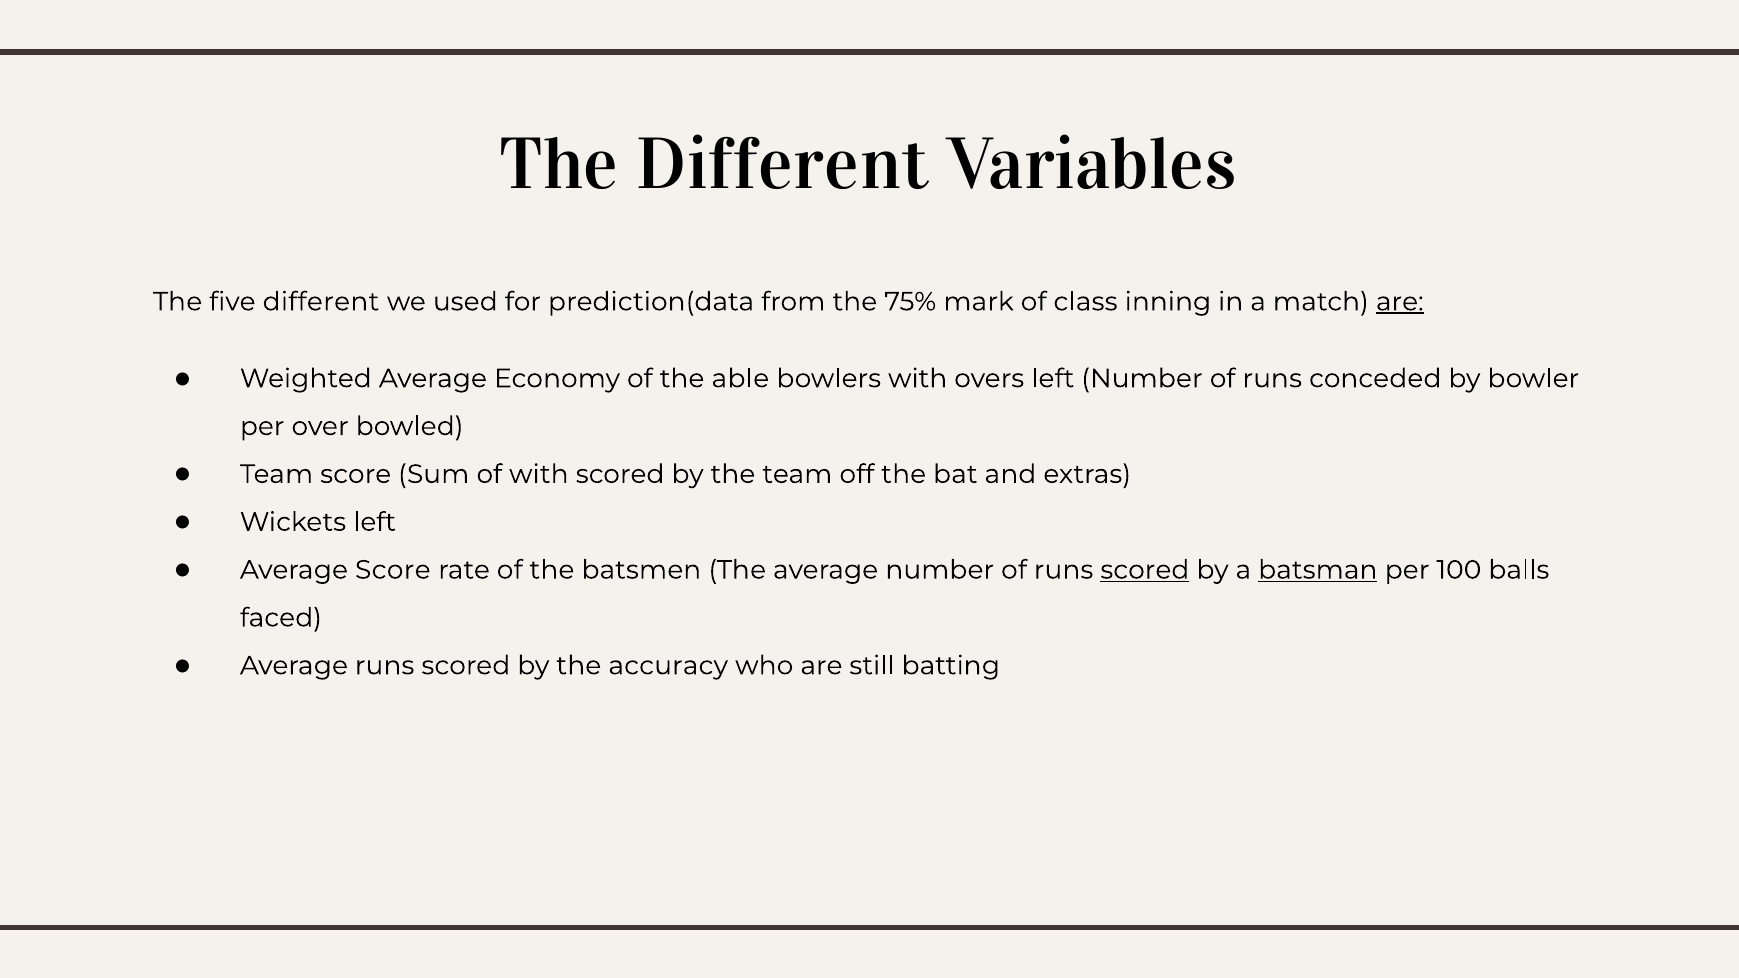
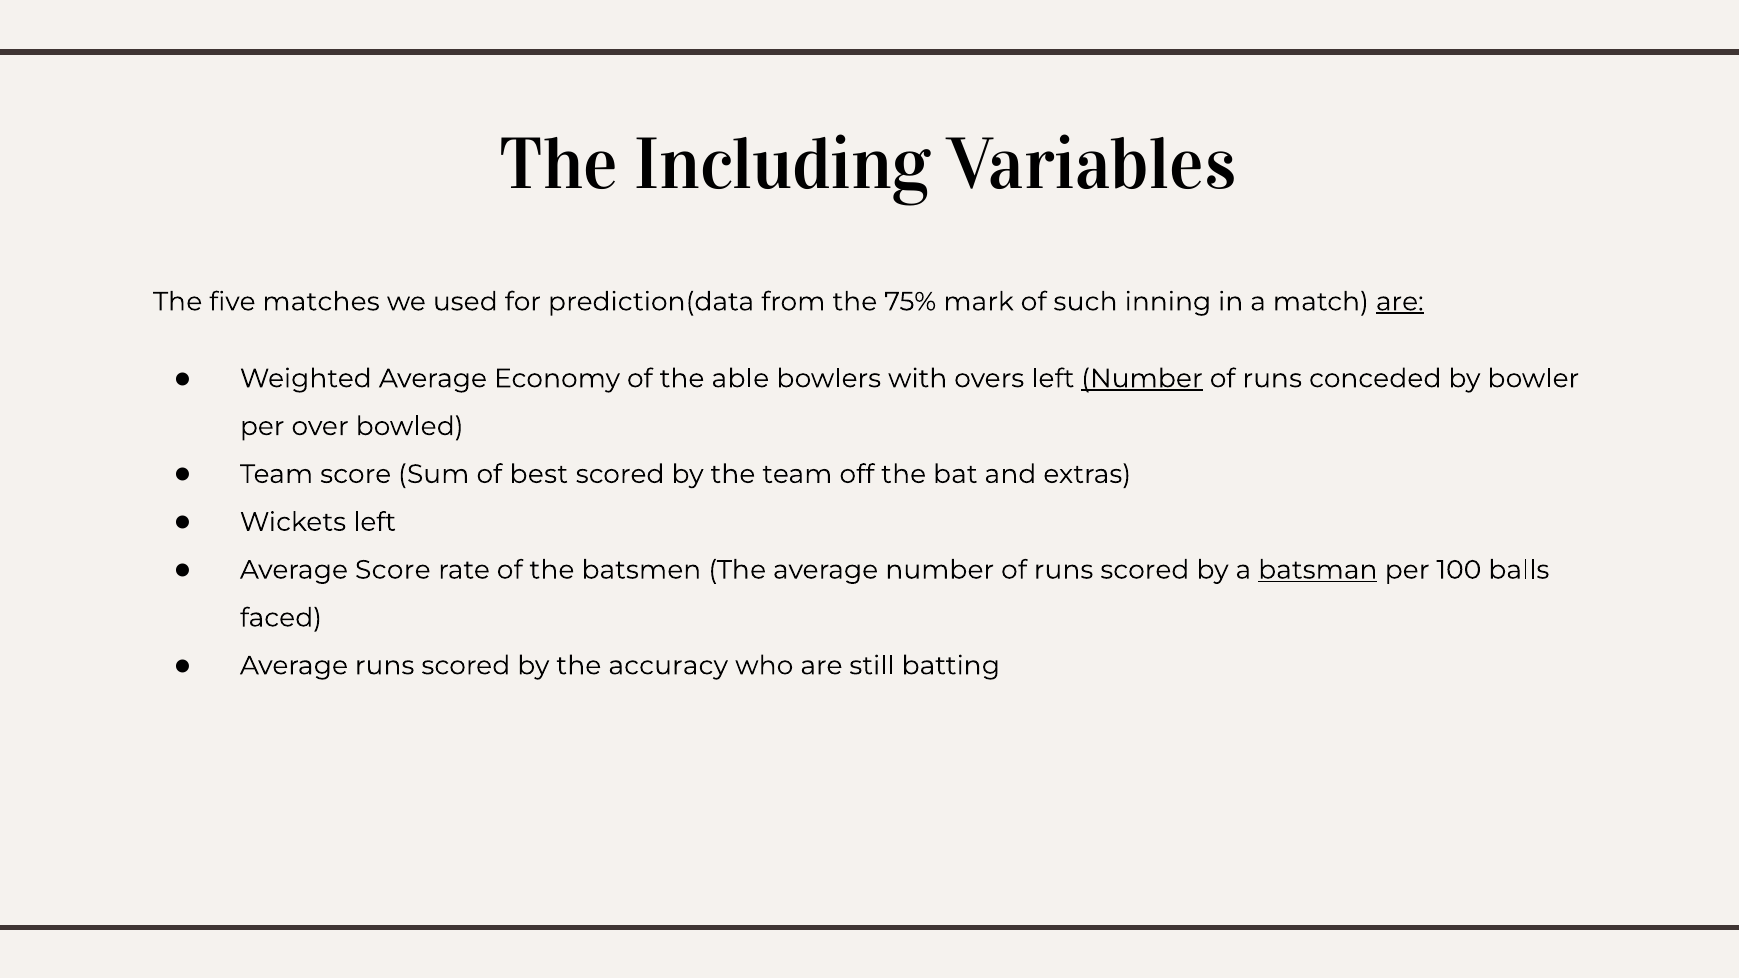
The Different: Different -> Including (783, 165)
five different: different -> matches (321, 302)
class: class -> such (1086, 302)
Number underline: none -> present (1142, 379)
of with: with -> best (539, 474)
scored underline: present -> none (1145, 570)
